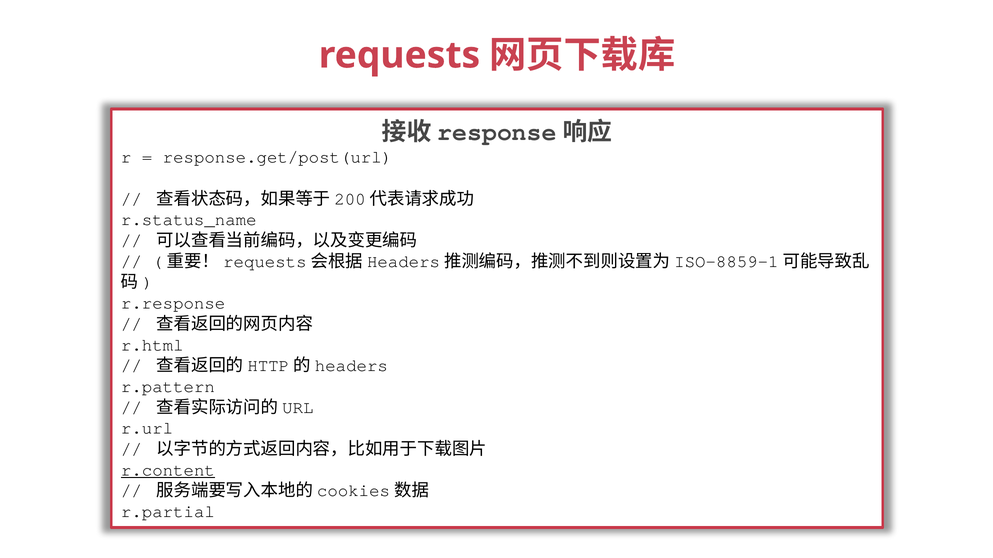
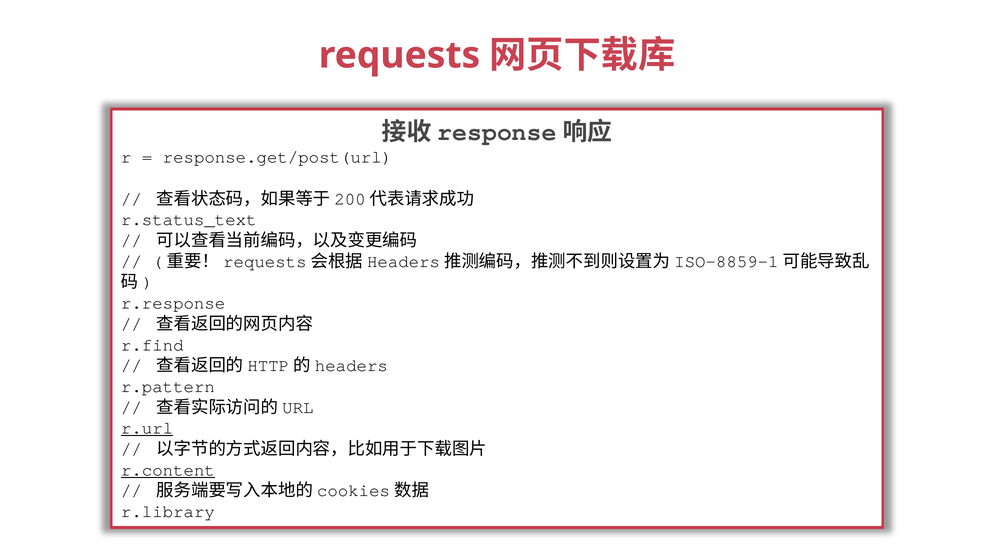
r.status_name: r.status_name -> r.status_text (189, 220)
r.html: r.html -> r.find (152, 345)
r.url underline: none -> present (147, 429)
r.partial: r.partial -> r.library (168, 512)
